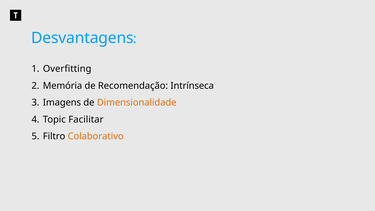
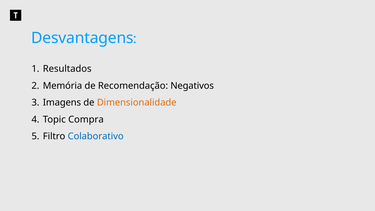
Overfitting: Overfitting -> Resultados (67, 69)
Intrínseca: Intrínseca -> Negativos (192, 86)
Facilitar: Facilitar -> Compra (86, 119)
Colaborativo colour: orange -> blue (96, 136)
